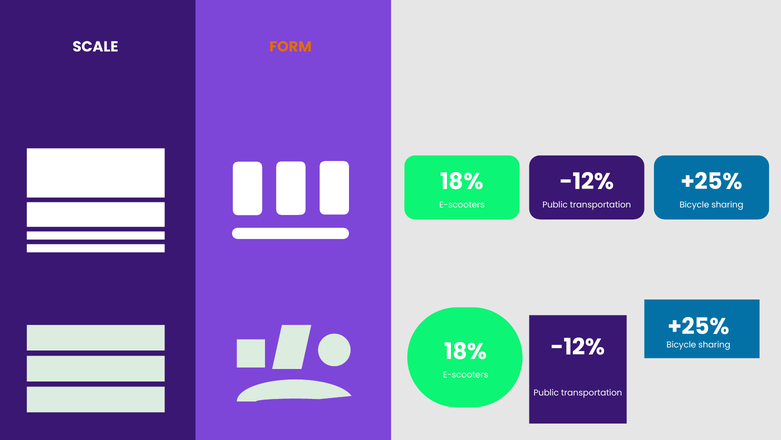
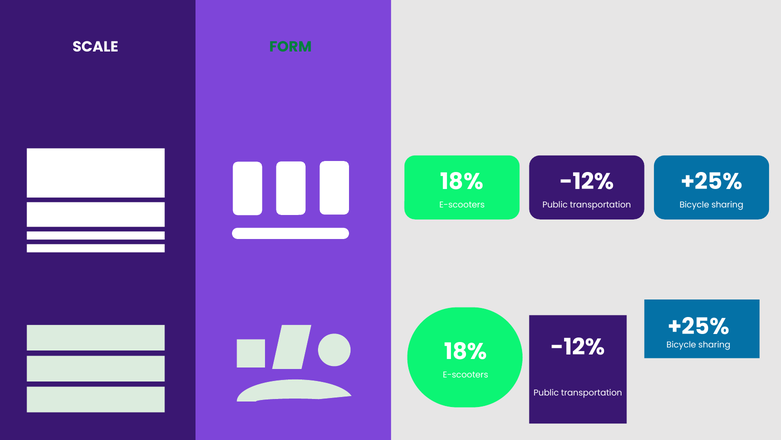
FORM colour: orange -> green (290, 47)
